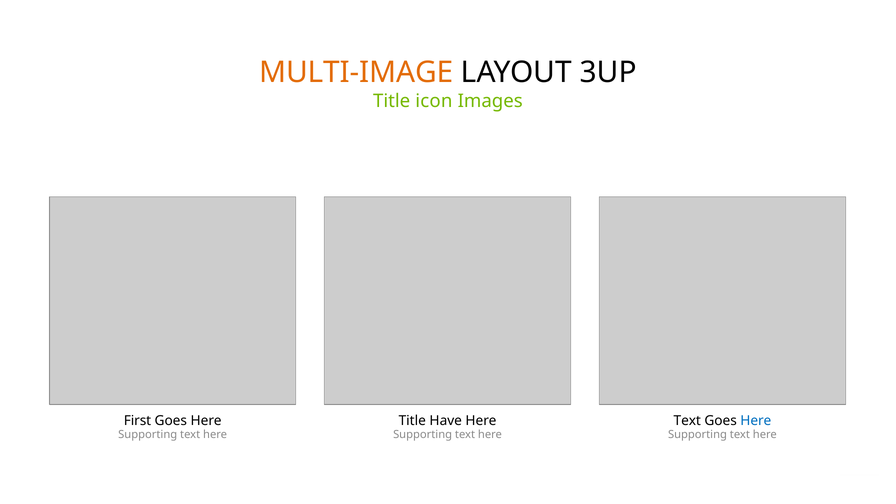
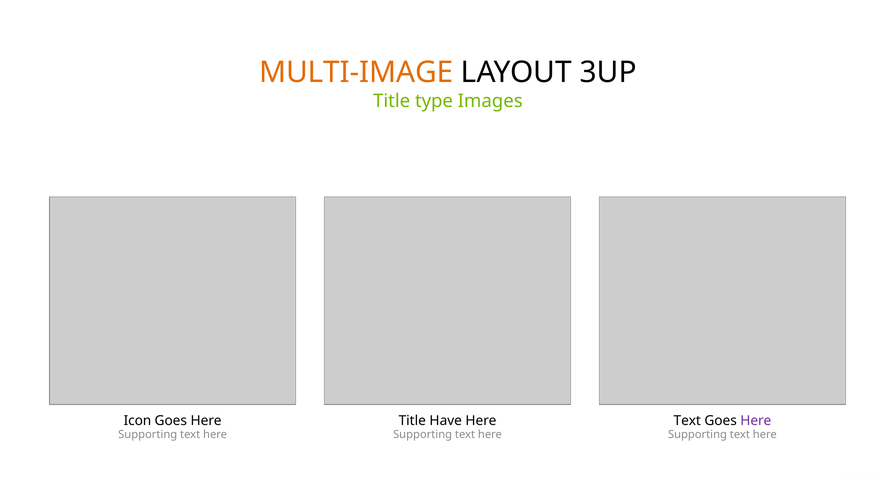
icon: icon -> type (434, 101)
First: First -> Icon (138, 421)
Here colour: blue -> purple (756, 421)
